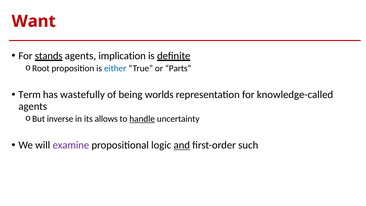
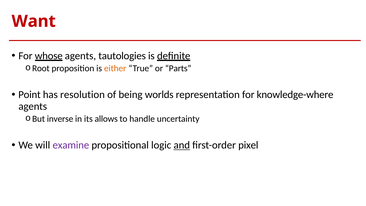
stands: stands -> whose (49, 56)
implication: implication -> tautologies (122, 56)
either colour: blue -> orange (115, 68)
Term: Term -> Point (30, 95)
wastefully: wastefully -> resolution (83, 95)
knowledge-called: knowledge-called -> knowledge-where (295, 95)
handle underline: present -> none (142, 119)
such: such -> pixel (248, 145)
